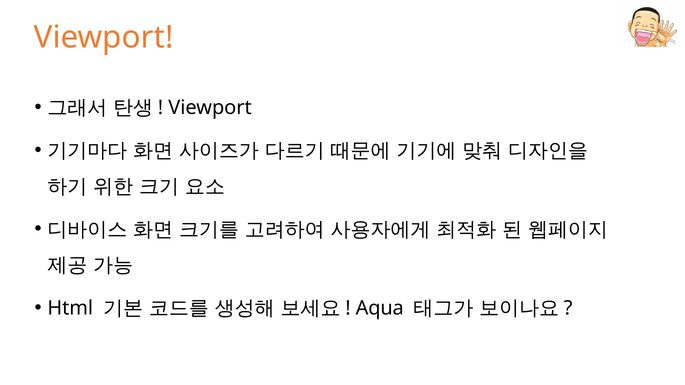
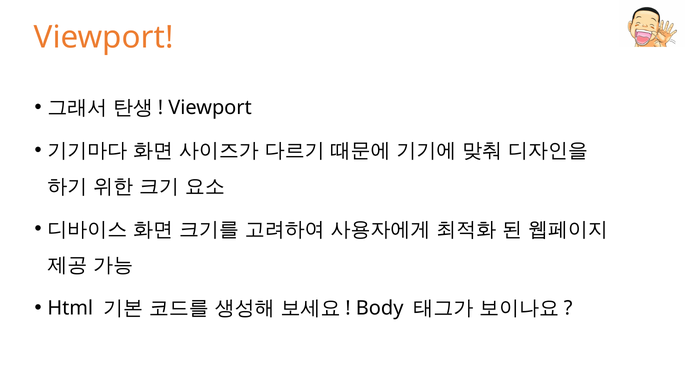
Aqua: Aqua -> Body (380, 309)
